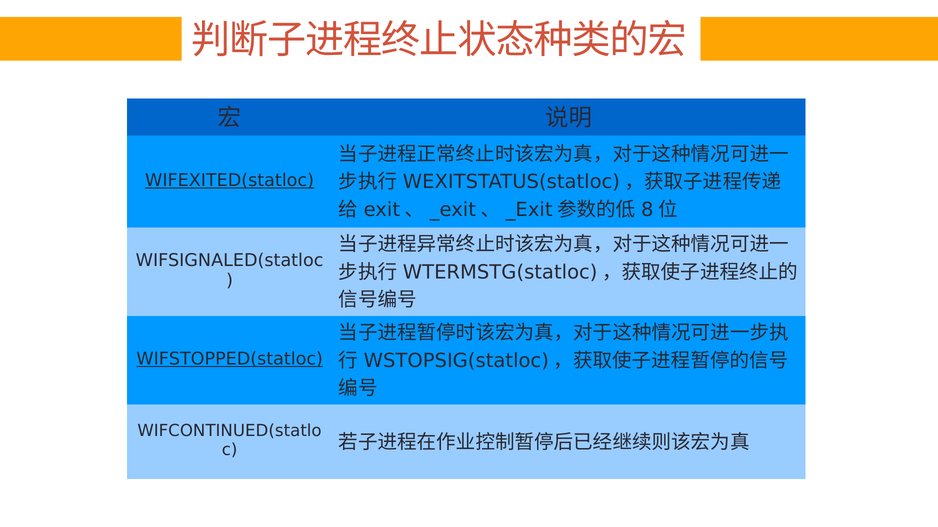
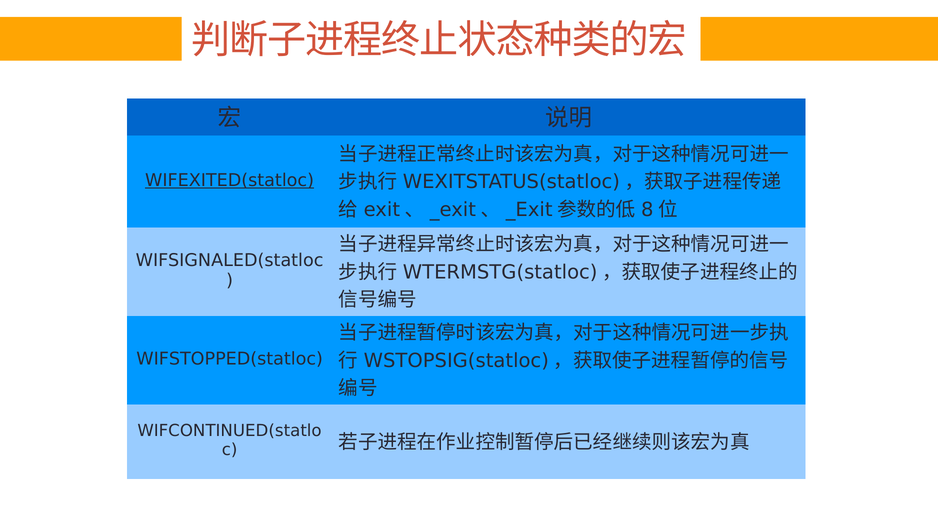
WIFSTOPPED(statloc underline: present -> none (230, 359)
